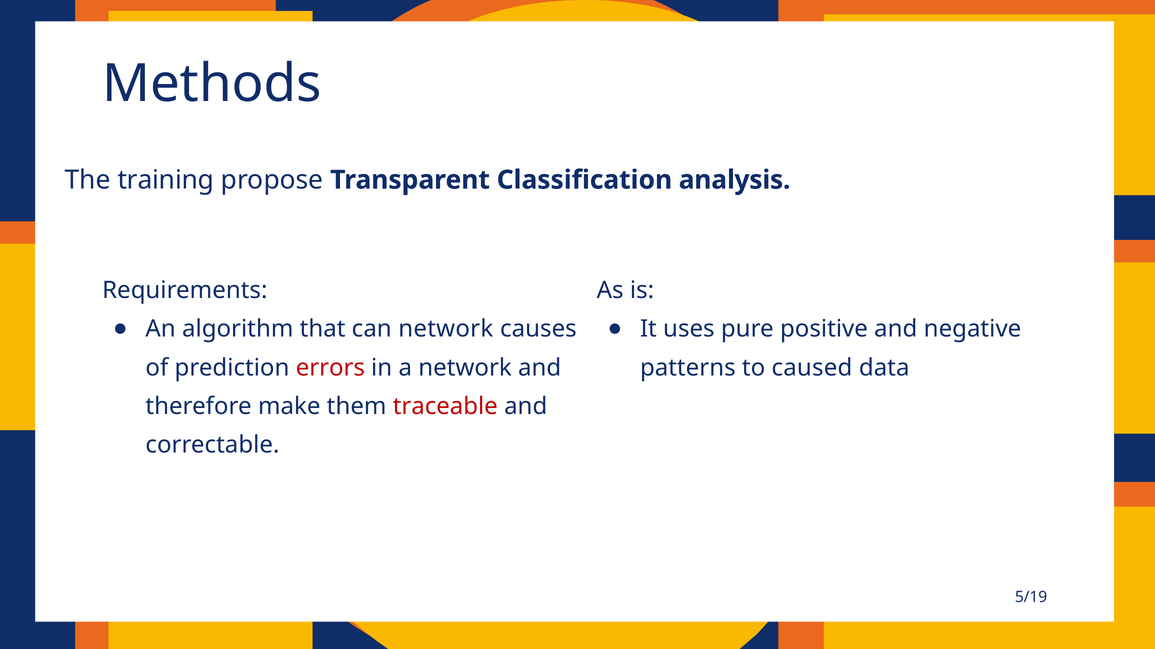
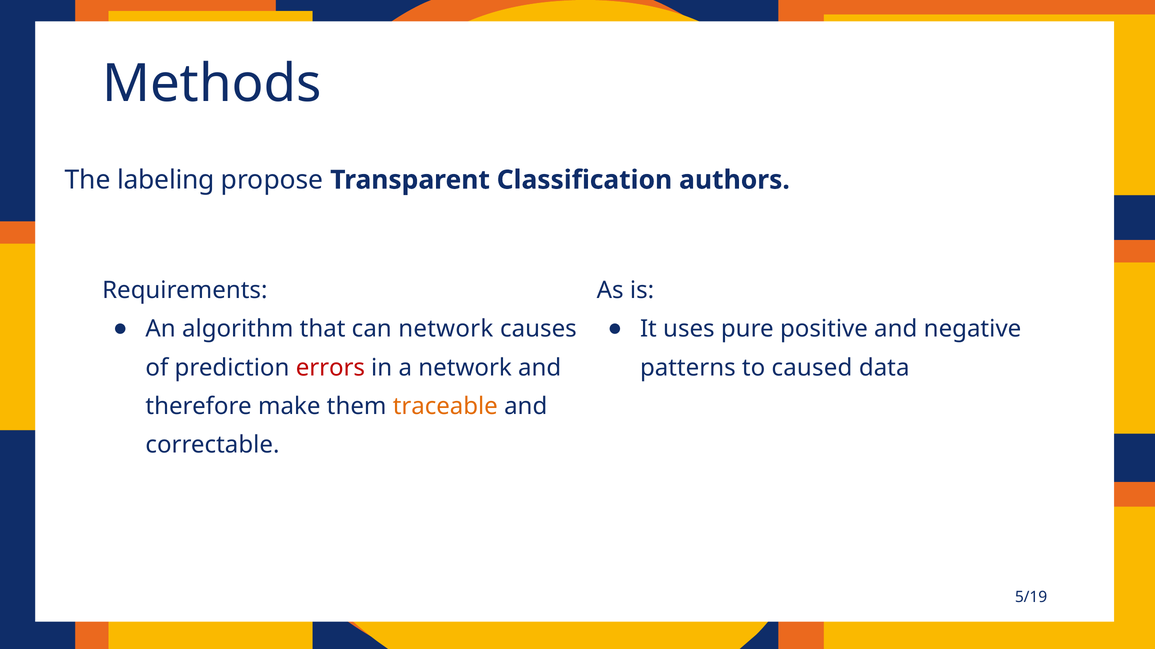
training: training -> labeling (166, 180)
analysis: analysis -> authors (734, 180)
traceable colour: red -> orange (445, 407)
